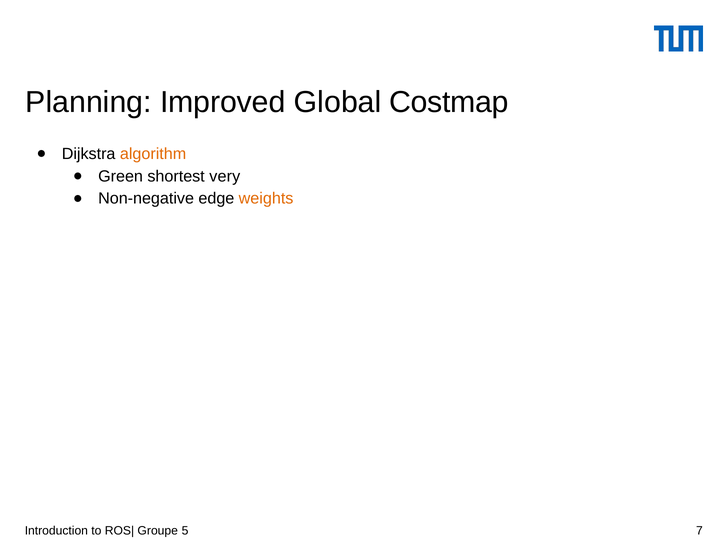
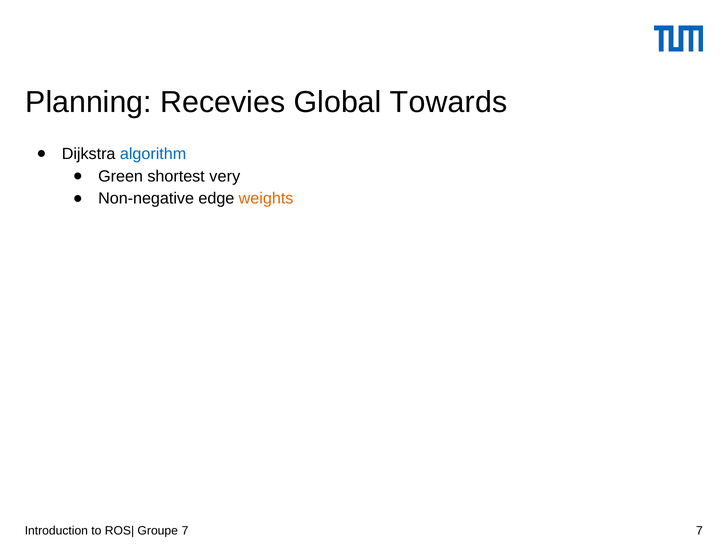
Improved: Improved -> Recevies (223, 102)
Costmap: Costmap -> Towards (449, 102)
algorithm colour: orange -> blue (153, 154)
Groupe 5: 5 -> 7 (185, 531)
